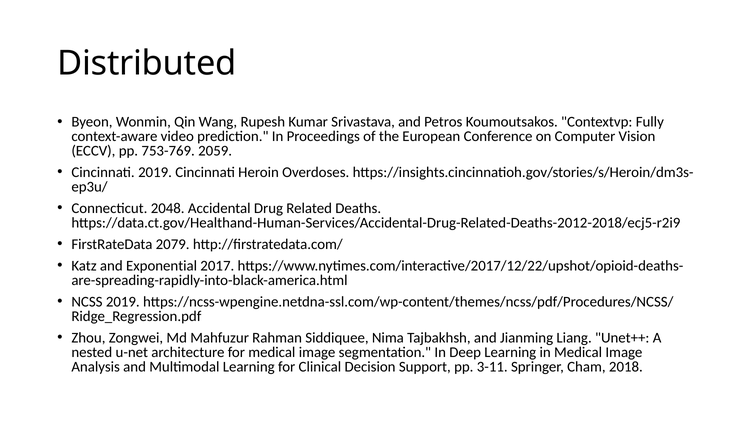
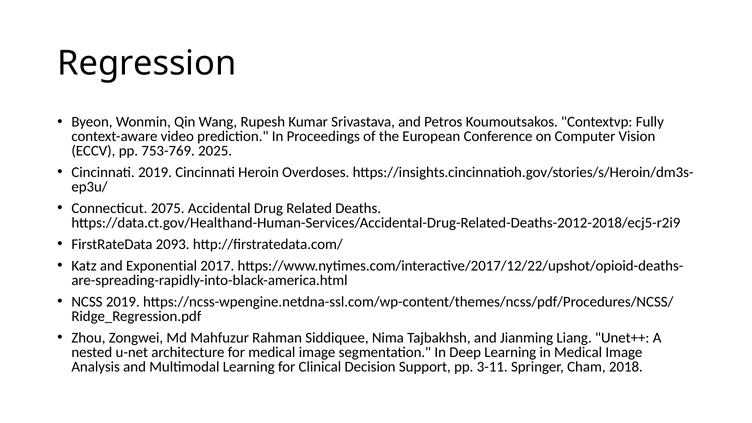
Distributed: Distributed -> Regression (147, 63)
2059: 2059 -> 2025 (215, 151)
2048: 2048 -> 2075 (168, 208)
2079: 2079 -> 2093 (173, 244)
